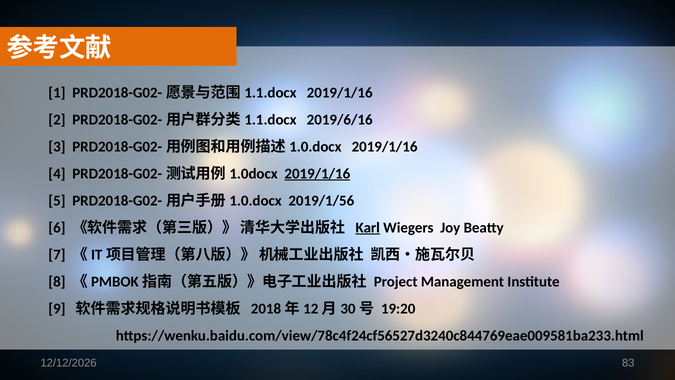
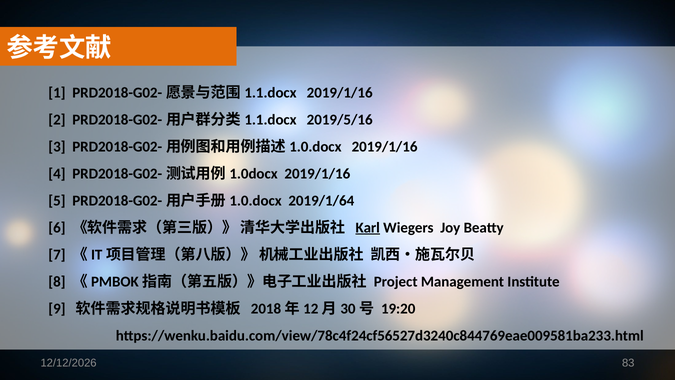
2019/6/16: 2019/6/16 -> 2019/5/16 (340, 120)
2019/1/16 underline: present -> none (317, 174)
2019/1/56: 2019/1/56 -> 2019/1/64 (321, 201)
